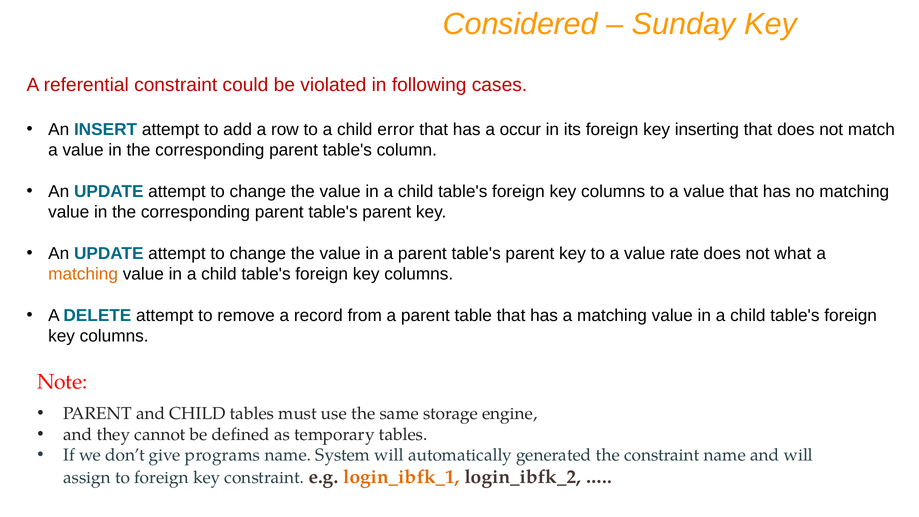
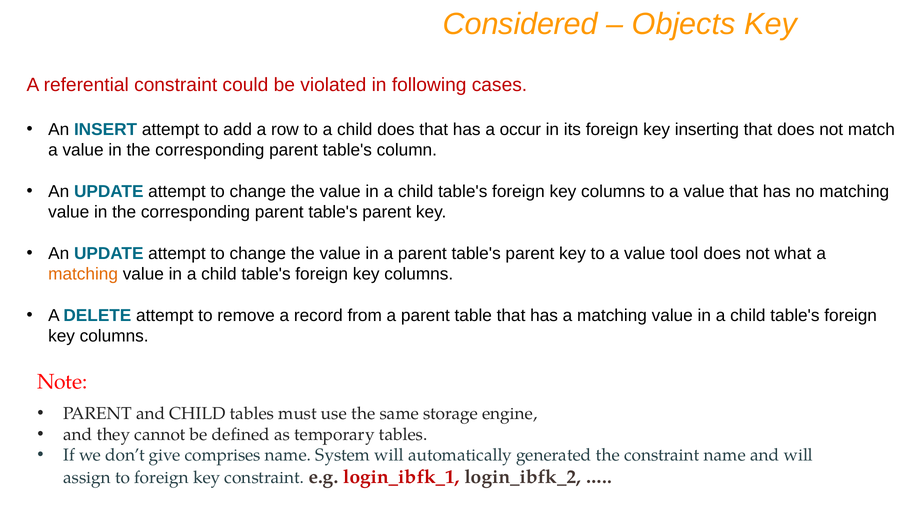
Sunday: Sunday -> Objects (684, 24)
child error: error -> does (396, 129)
rate: rate -> tool (684, 253)
programs: programs -> comprises (223, 455)
login_ibfk_1 colour: orange -> red (401, 477)
